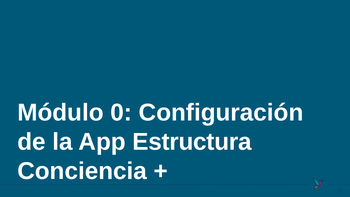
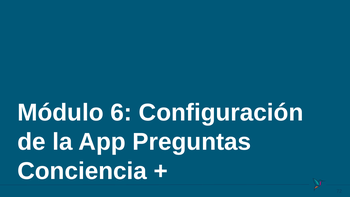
0: 0 -> 6 (121, 113)
Estructura: Estructura -> Preguntas (192, 142)
